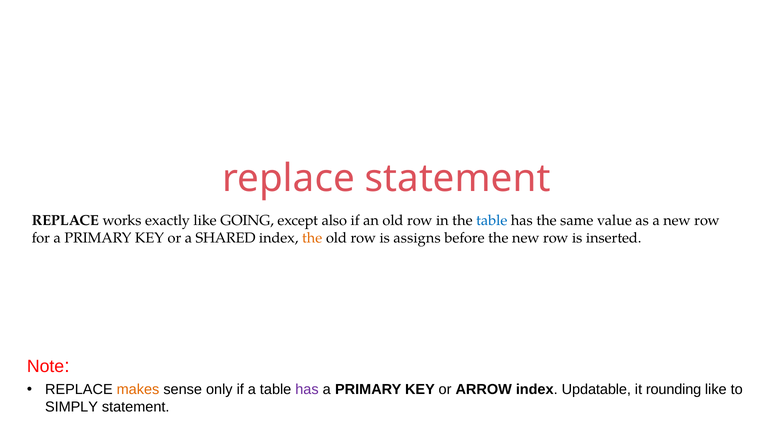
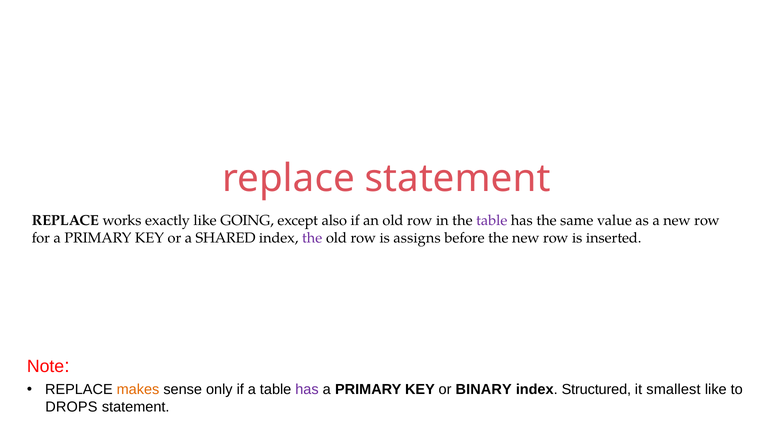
table colour: blue -> purple (492, 220)
the colour: orange -> purple (312, 238)
ARROW: ARROW -> BINARY (484, 389)
Updatable: Updatable -> Structured (596, 389)
rounding: rounding -> smallest (673, 389)
SIMPLY: SIMPLY -> DROPS (71, 407)
